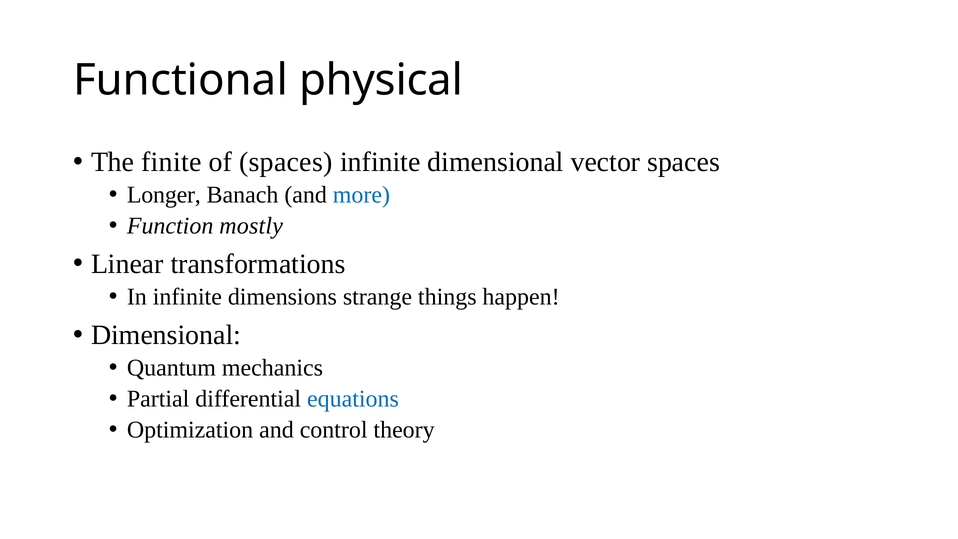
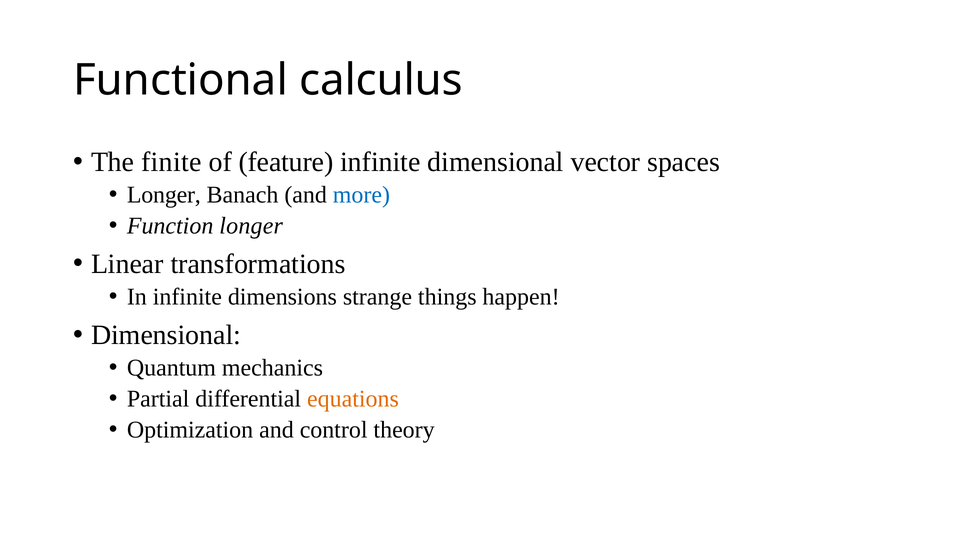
physical: physical -> calculus (381, 80)
of spaces: spaces -> feature (286, 162)
Function mostly: mostly -> longer (251, 226)
equations colour: blue -> orange (353, 399)
